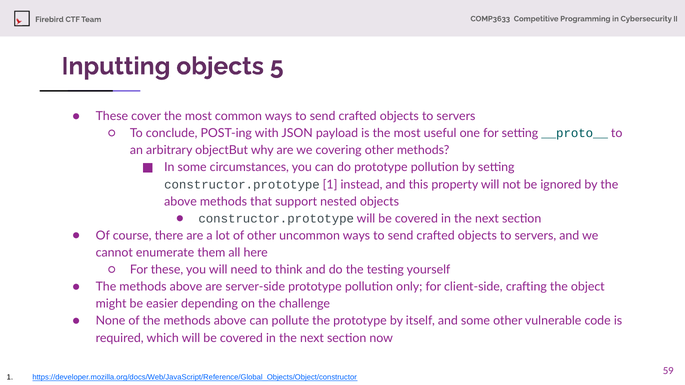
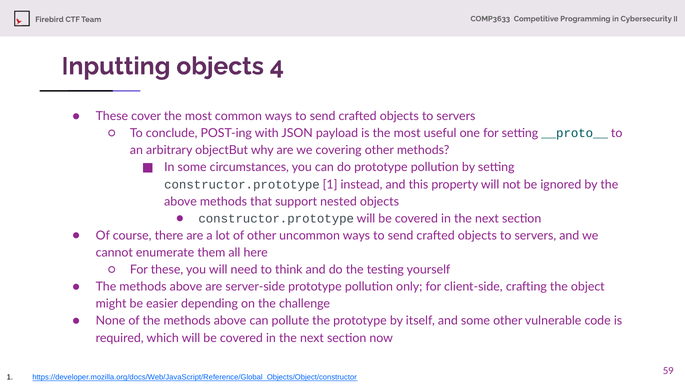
5: 5 -> 4 (277, 66)
